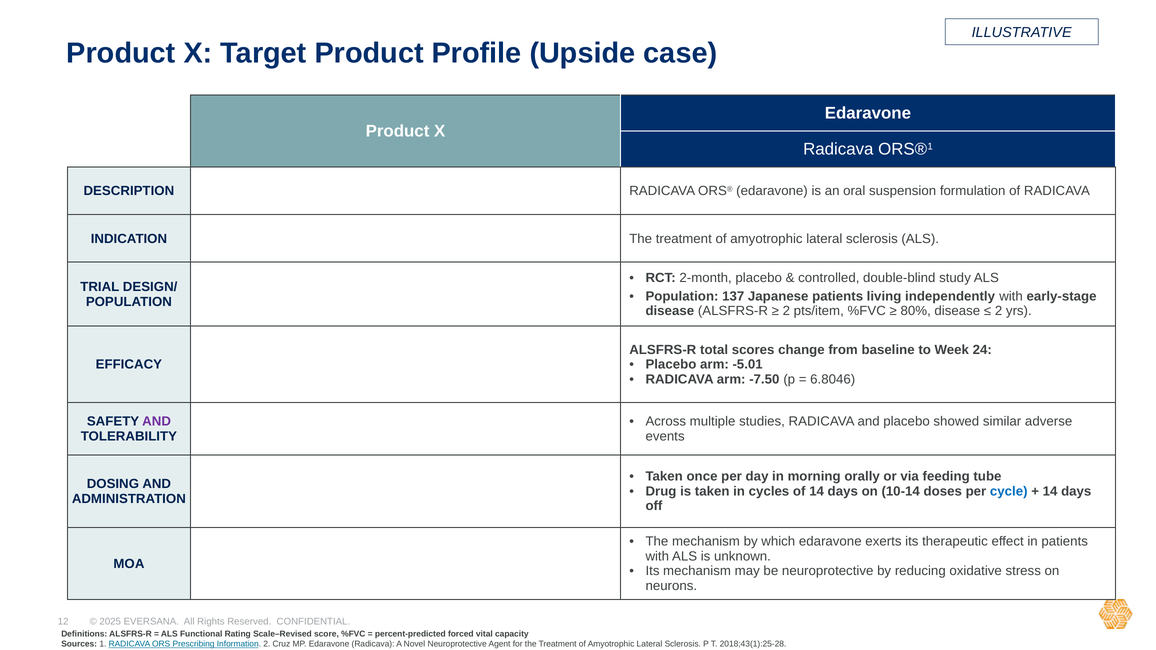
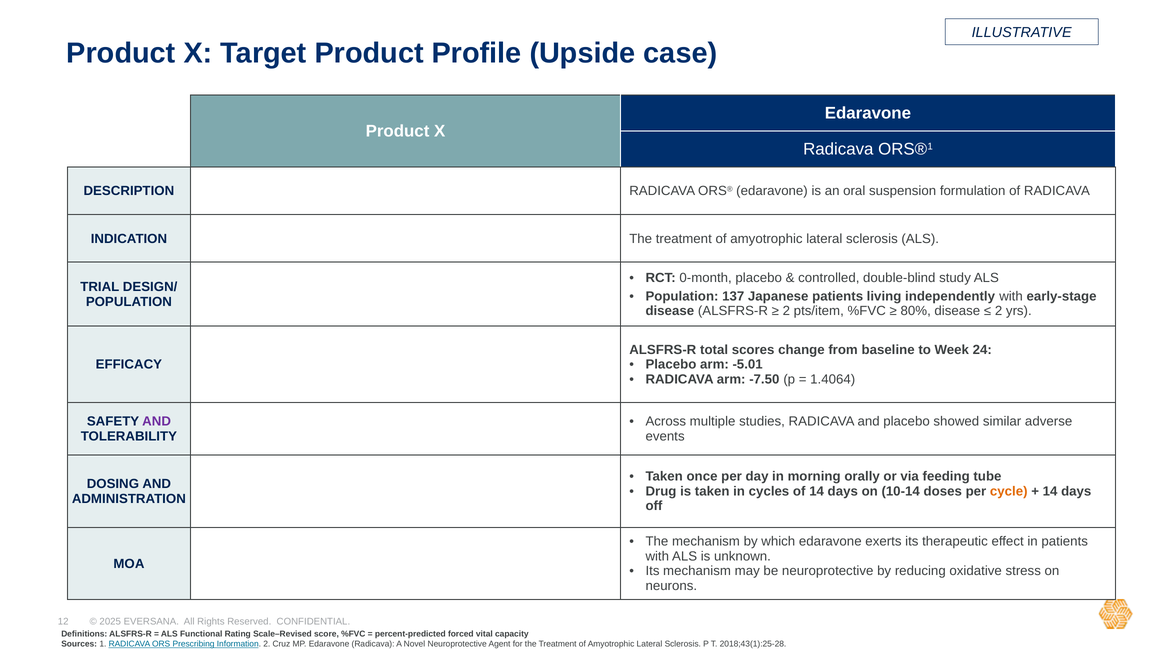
2-month: 2-month -> 0-month (706, 278)
6.8046: 6.8046 -> 1.4064 (833, 379)
cycle colour: blue -> orange (1009, 492)
